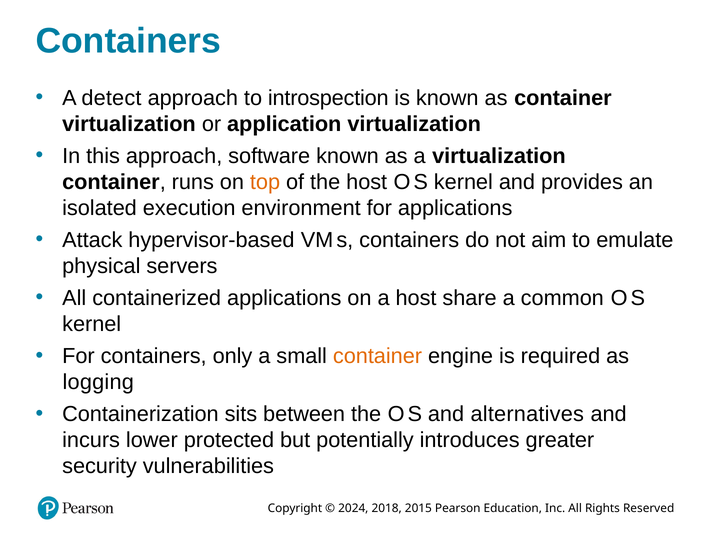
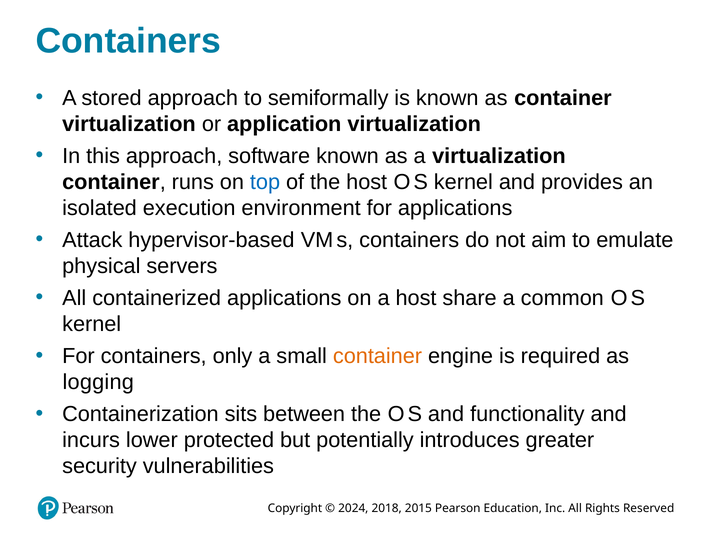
detect: detect -> stored (112, 98)
introspection: introspection -> semiformally (328, 98)
top colour: orange -> blue (265, 182)
alternatives: alternatives -> functionality (527, 414)
